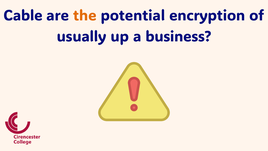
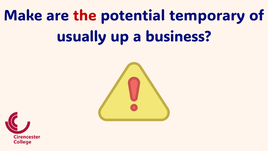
Cable: Cable -> Make (23, 16)
the colour: orange -> red (85, 16)
encryption: encryption -> temporary (207, 16)
